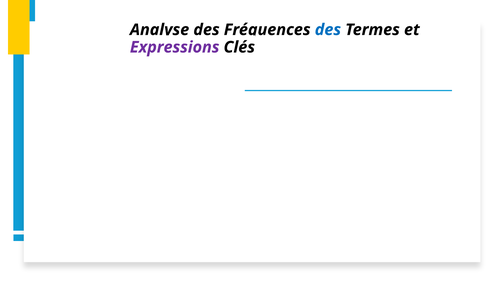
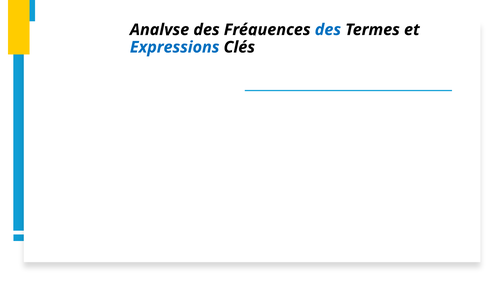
Expressions colour: purple -> blue (175, 47)
